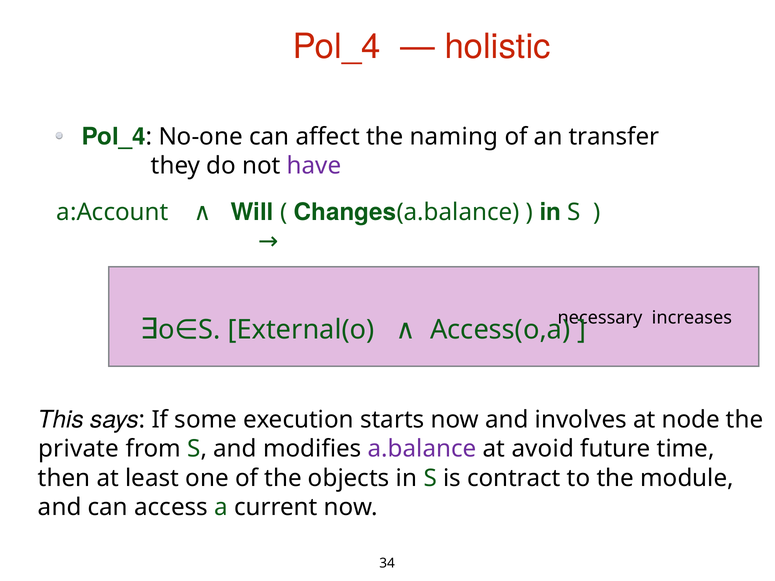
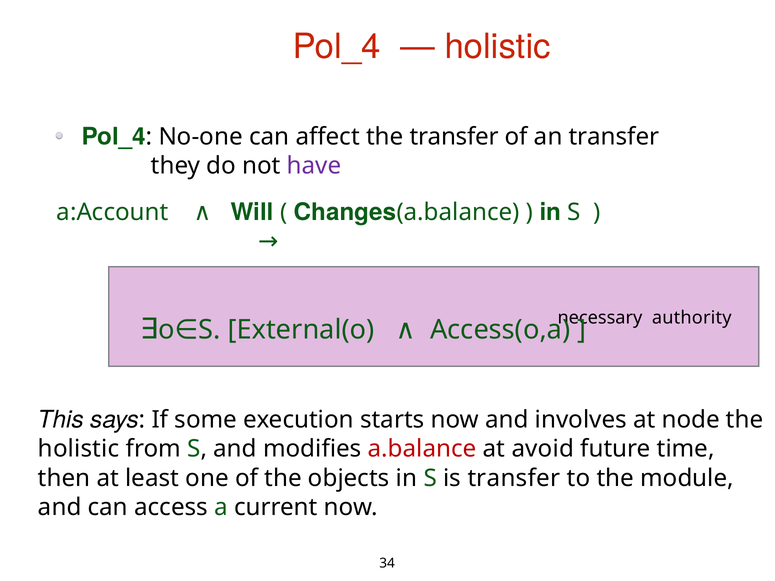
the naming: naming -> transfer (454, 137)
increases: increases -> authority (692, 318)
private: private -> holistic (79, 449)
a.balance colour: purple -> red (422, 449)
is contract: contract -> transfer (514, 478)
